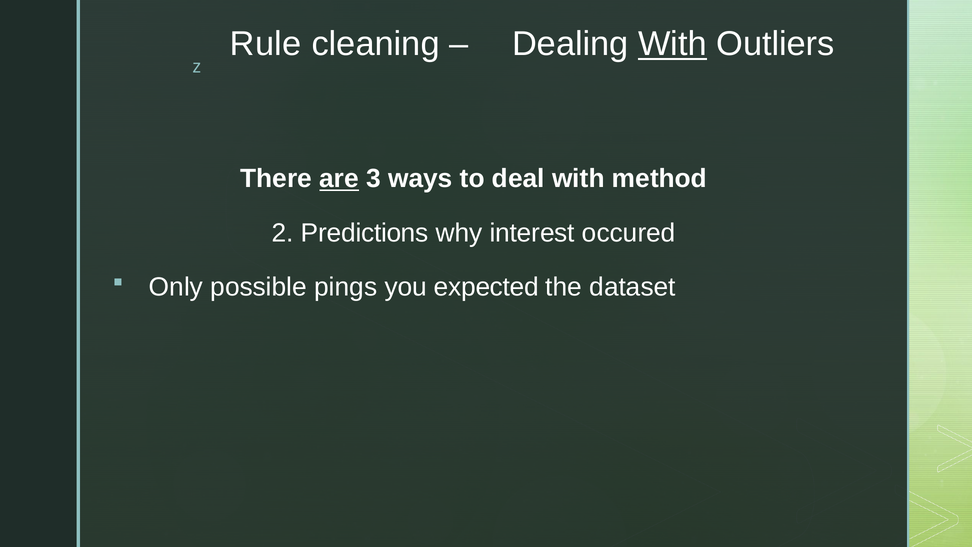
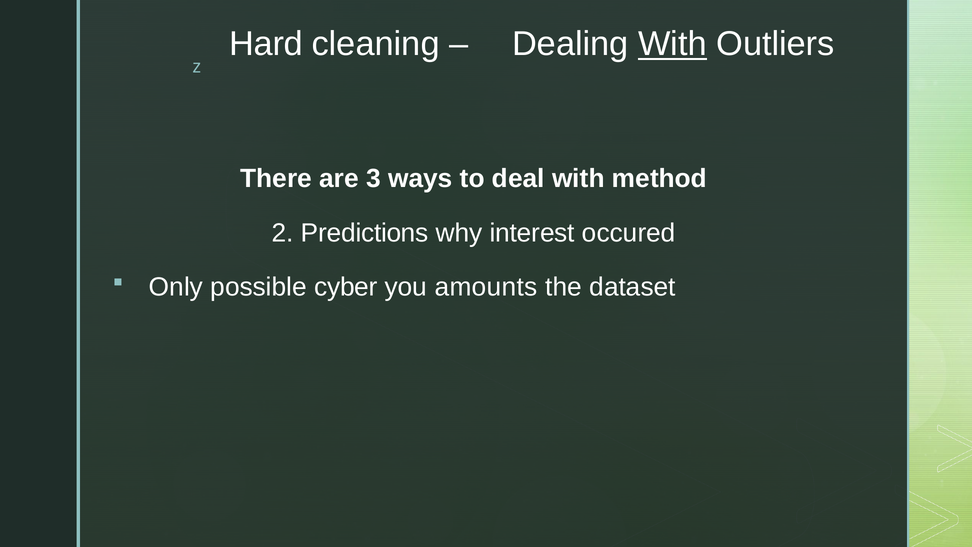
Rule: Rule -> Hard (266, 44)
are underline: present -> none (339, 179)
pings: pings -> cyber (346, 287)
expected: expected -> amounts (486, 287)
